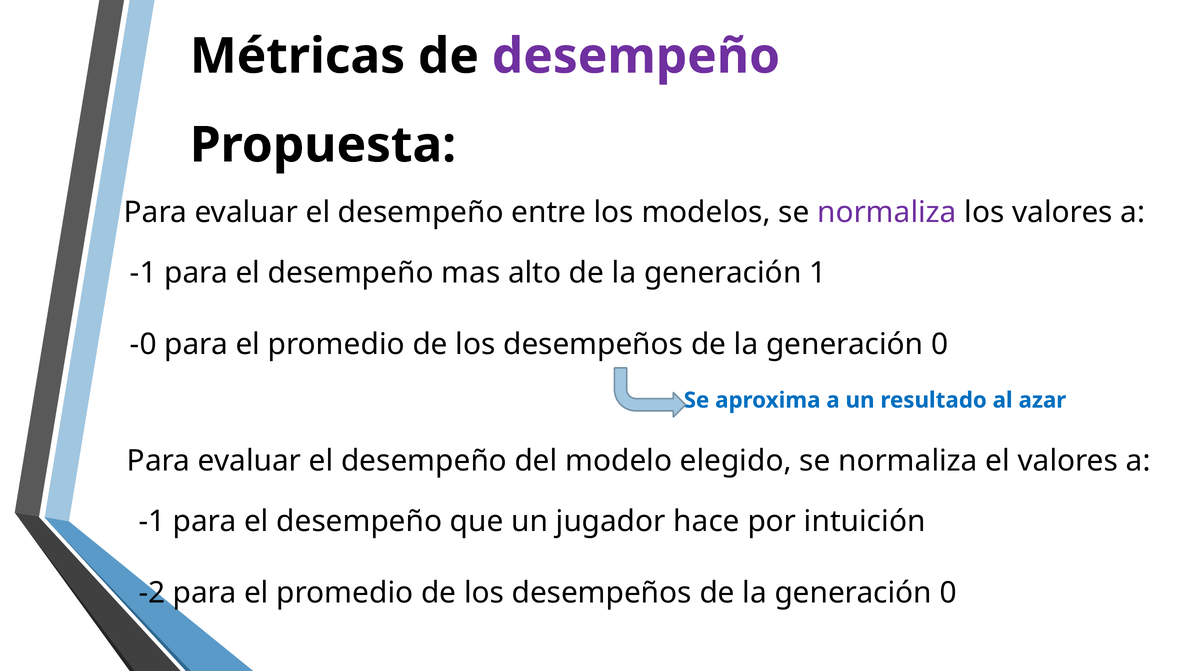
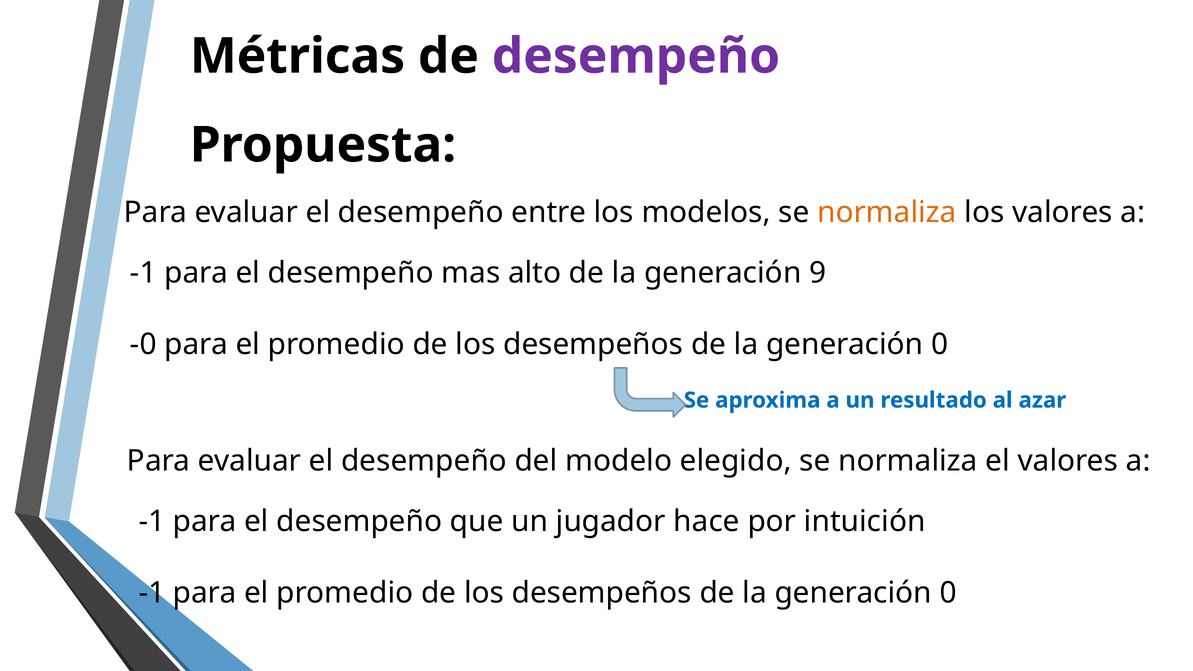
normaliza colour: purple -> orange (887, 213)
1: 1 -> 9 (818, 273)
-2: -2 -> -1 (152, 593)
